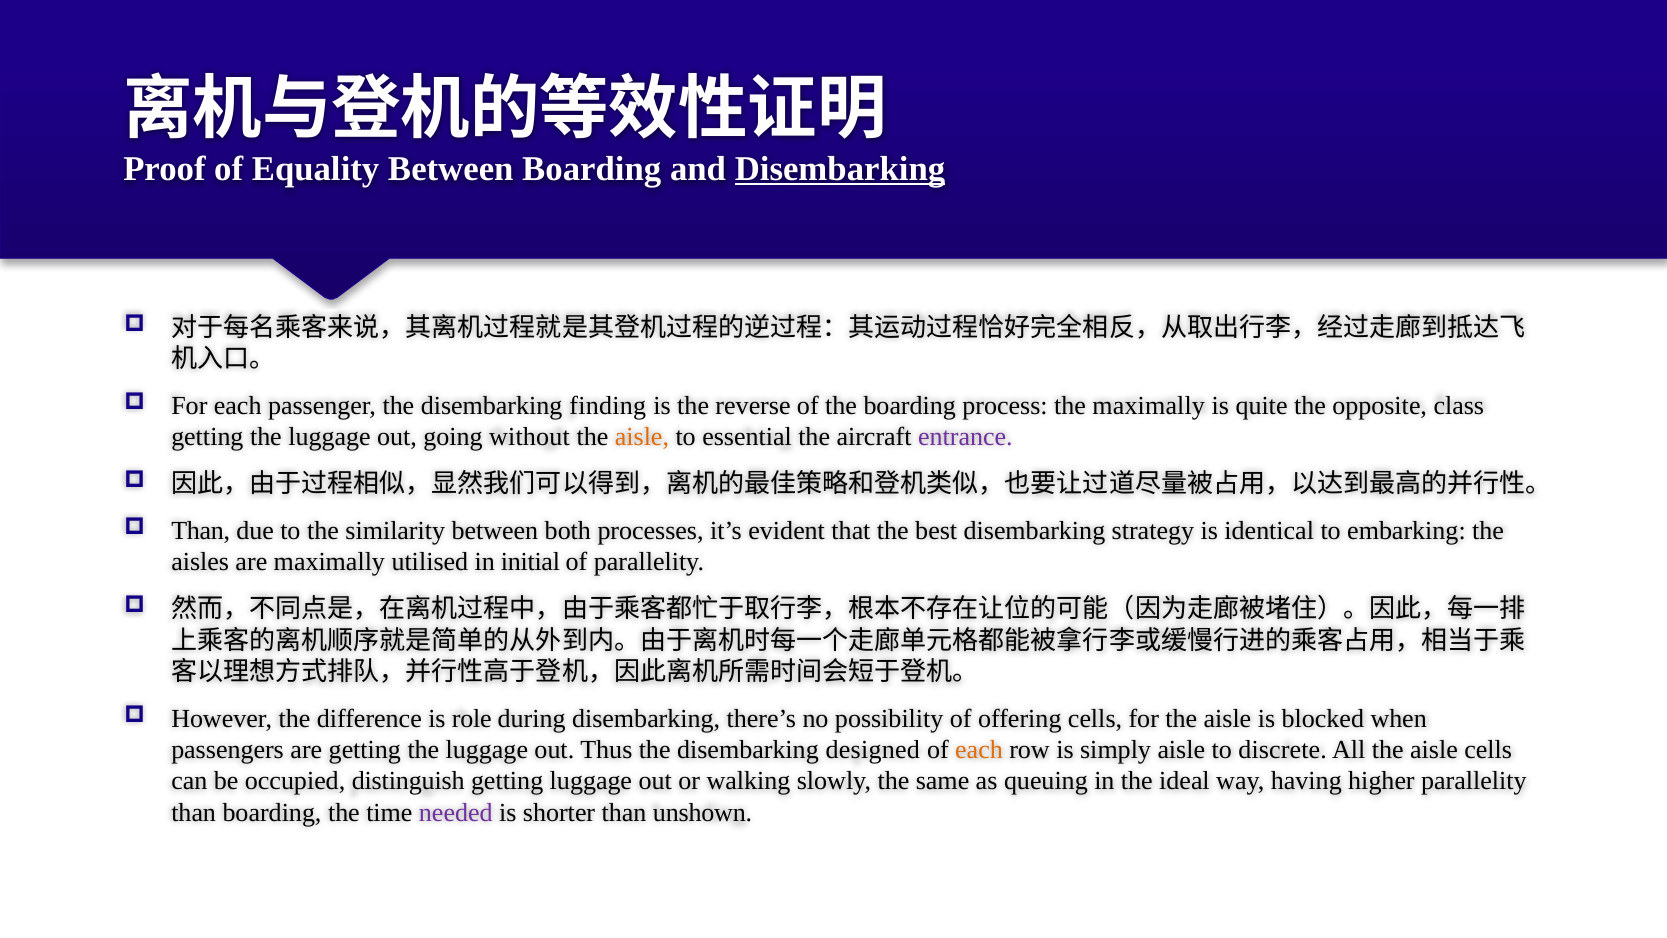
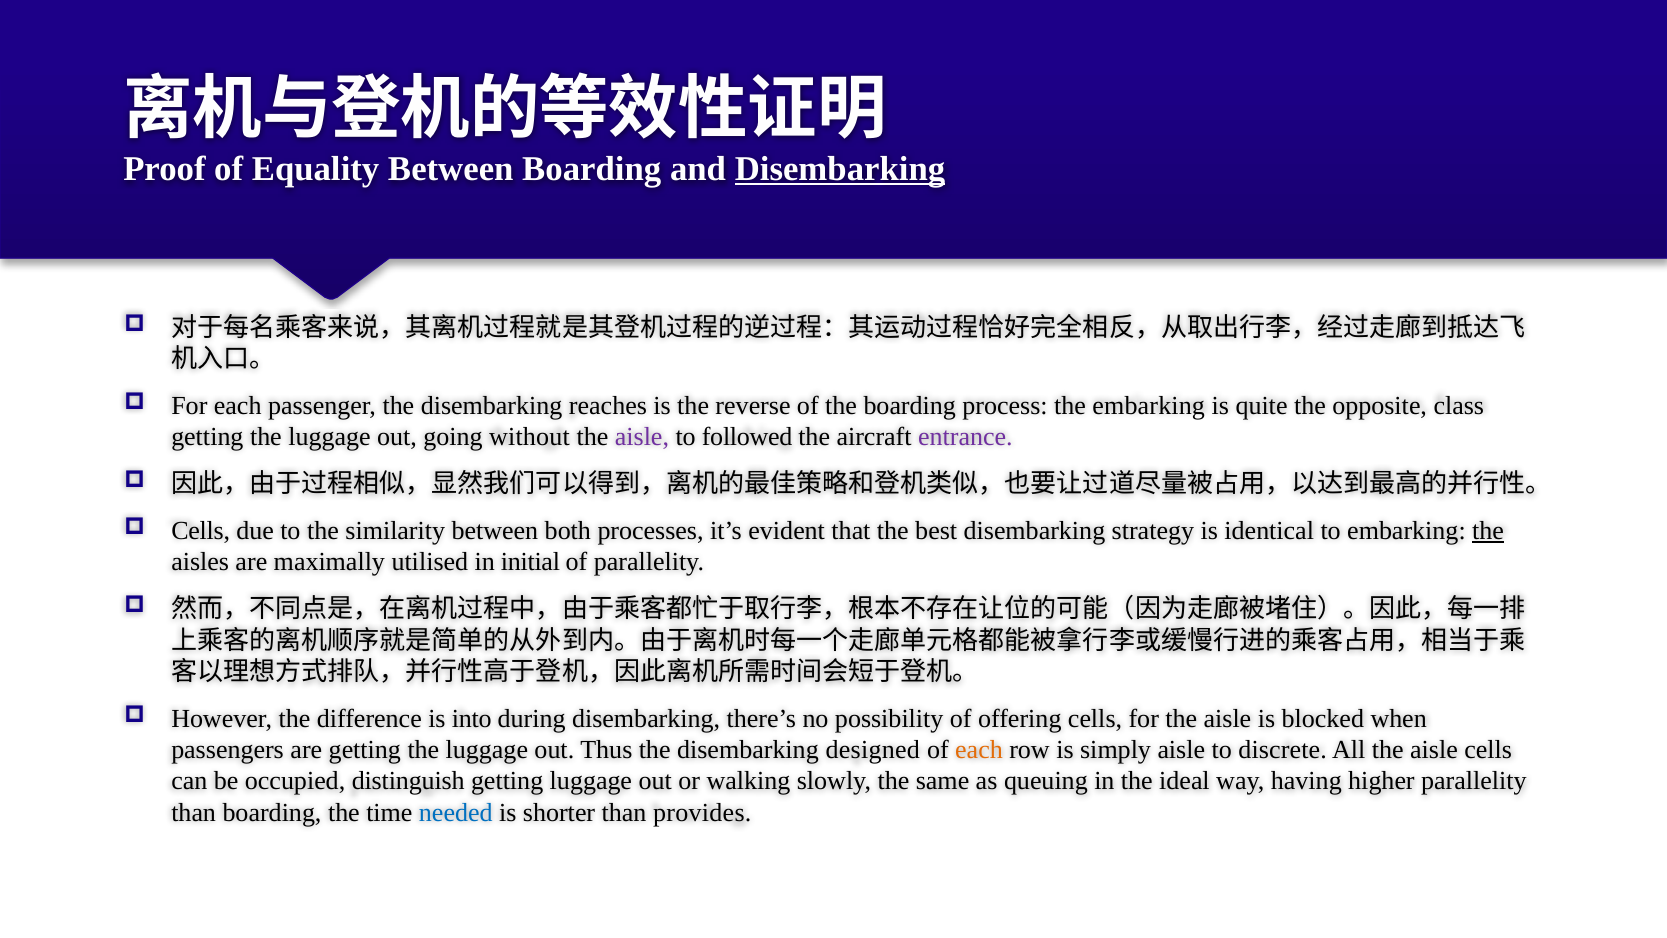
finding: finding -> reaches (608, 406)
the maximally: maximally -> embarking (1149, 406)
aisle colour: orange -> purple (642, 437)
essential: essential -> followed (747, 437)
Than: Than -> Cells (201, 531)
the underline: none -> present (1488, 531)
role: role -> into (472, 718)
needed colour: purple -> blue (456, 812)
unshown: unshown -> provides (702, 812)
